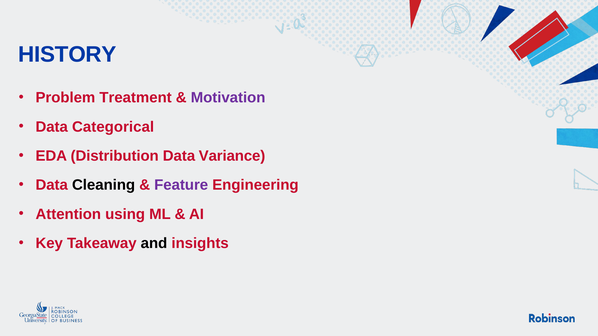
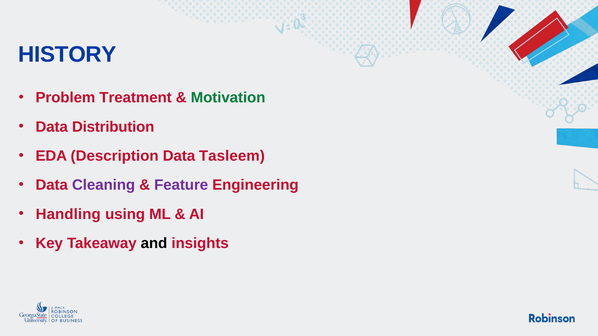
Motivation colour: purple -> green (228, 98)
Categorical: Categorical -> Distribution (113, 127)
Distribution: Distribution -> Description (115, 156)
Variance: Variance -> Tasleem (232, 156)
Cleaning colour: black -> purple (104, 185)
Attention: Attention -> Handling (68, 214)
